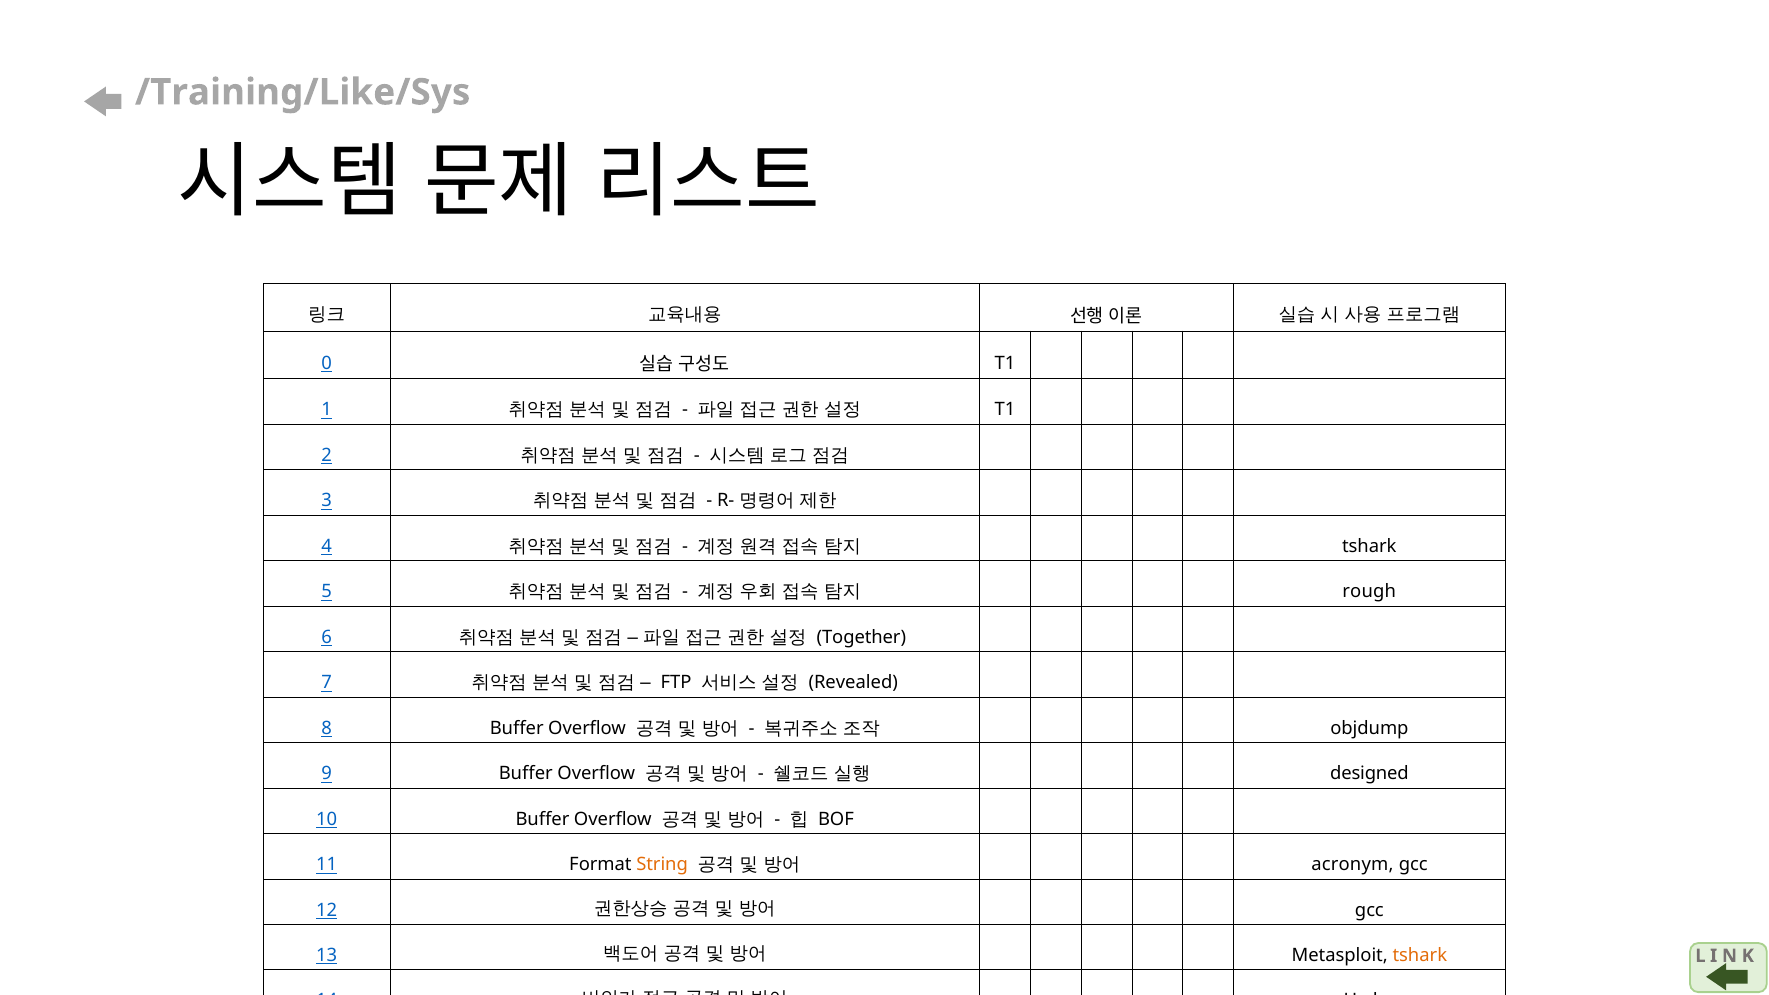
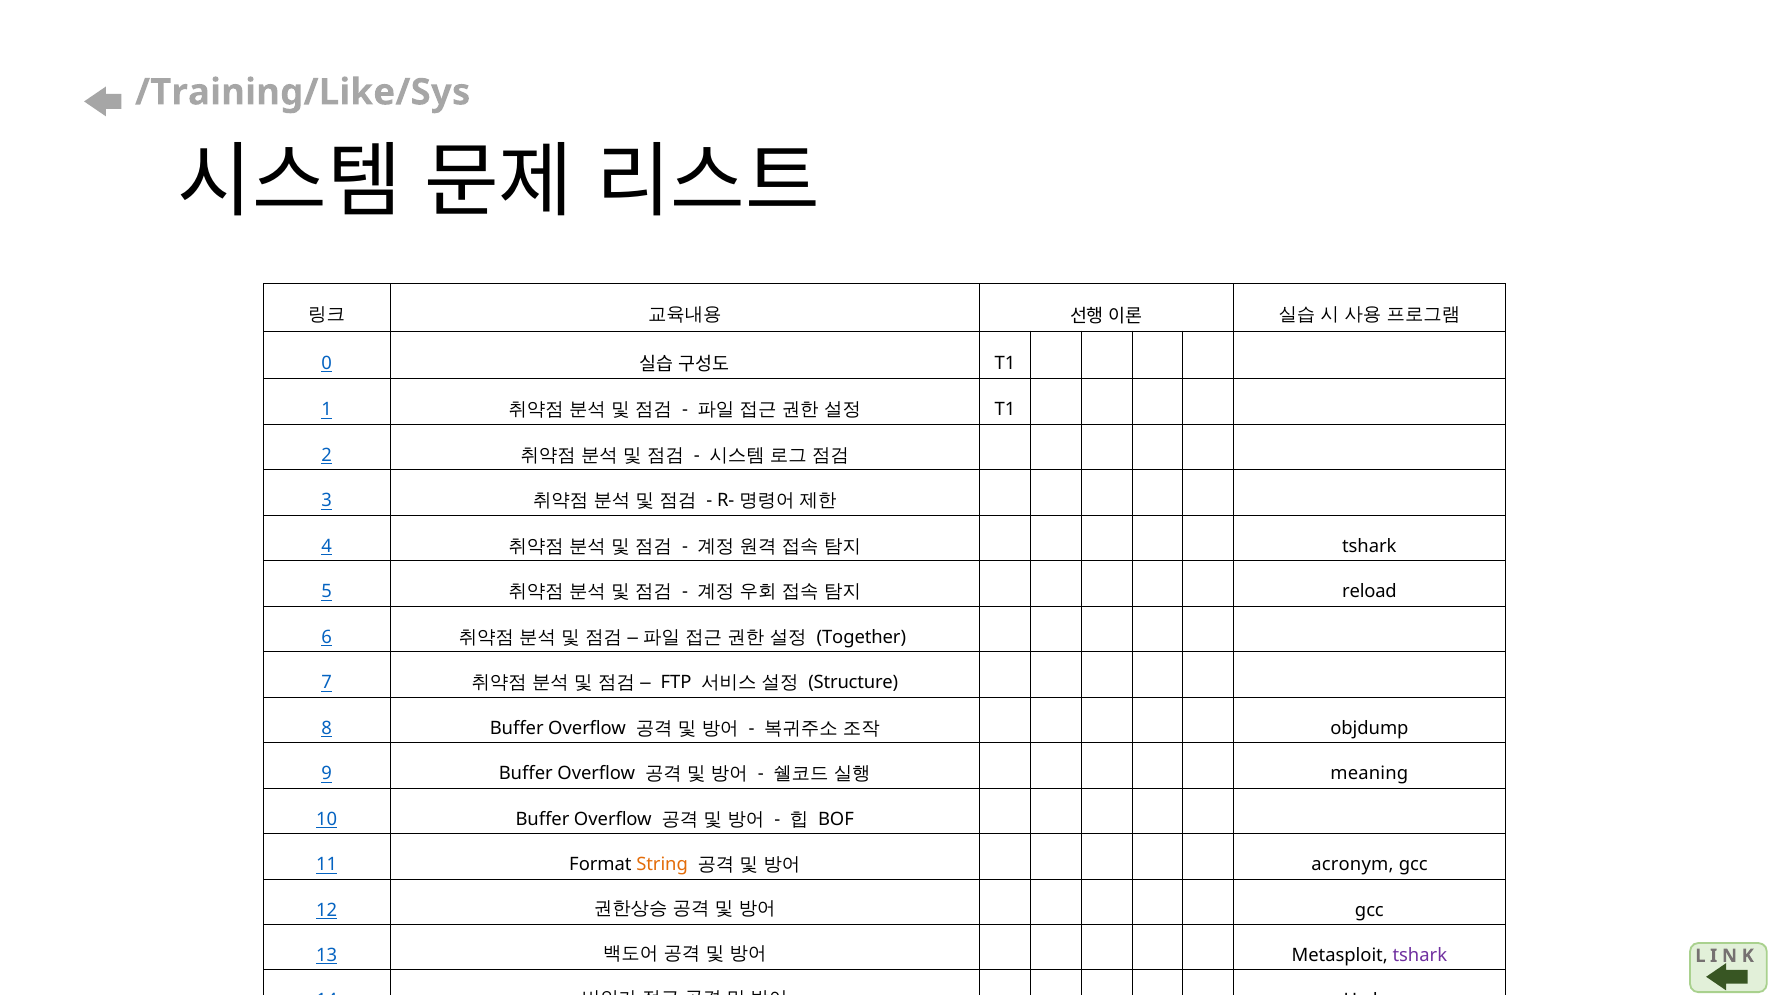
rough: rough -> reload (1369, 592)
Revealed: Revealed -> Structure (853, 683)
designed: designed -> meaning (1369, 774)
tshark colour: orange -> purple (1420, 955)
